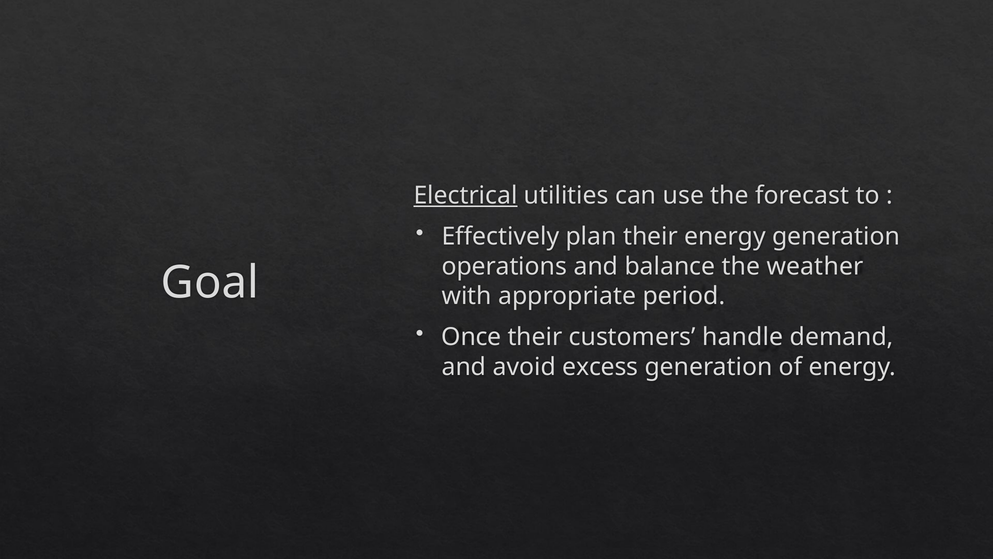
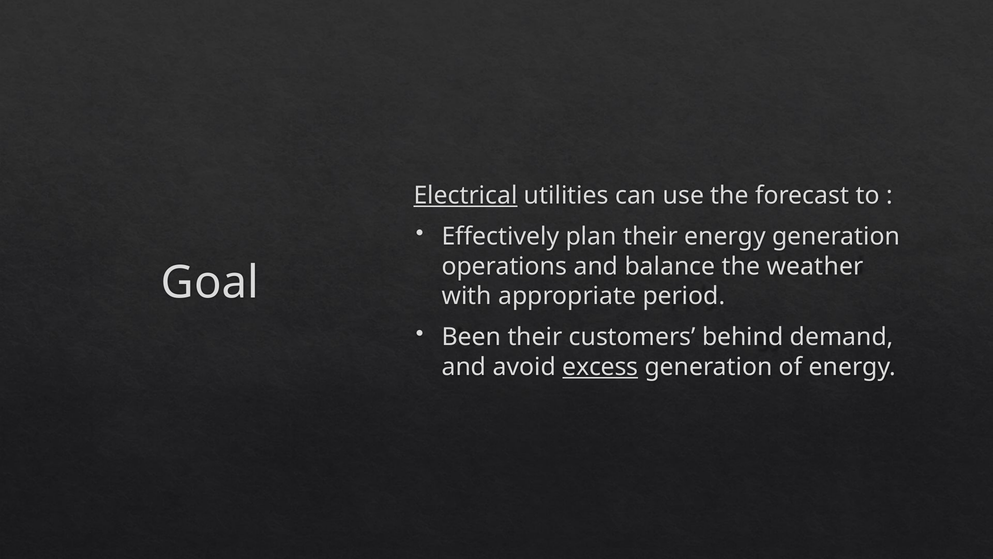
Once: Once -> Been (471, 337)
handle: handle -> behind (743, 337)
excess underline: none -> present (600, 367)
